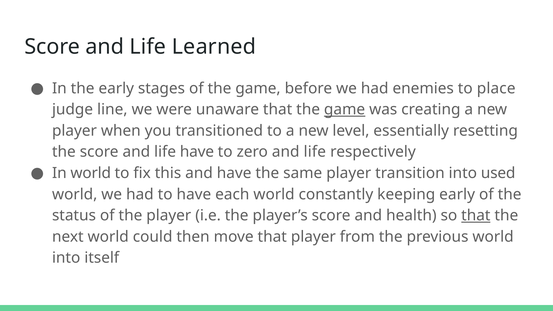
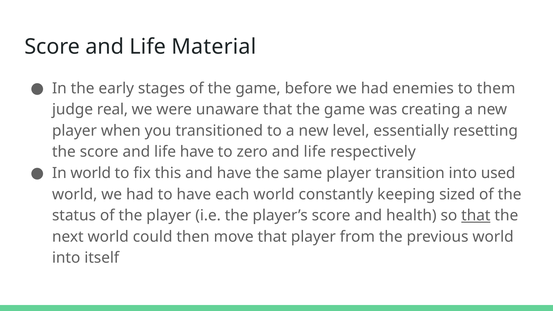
Learned: Learned -> Material (214, 47)
place: place -> them (496, 88)
line: line -> real (112, 109)
game underline: present -> none (345, 109)
keeping early: early -> sized (457, 194)
